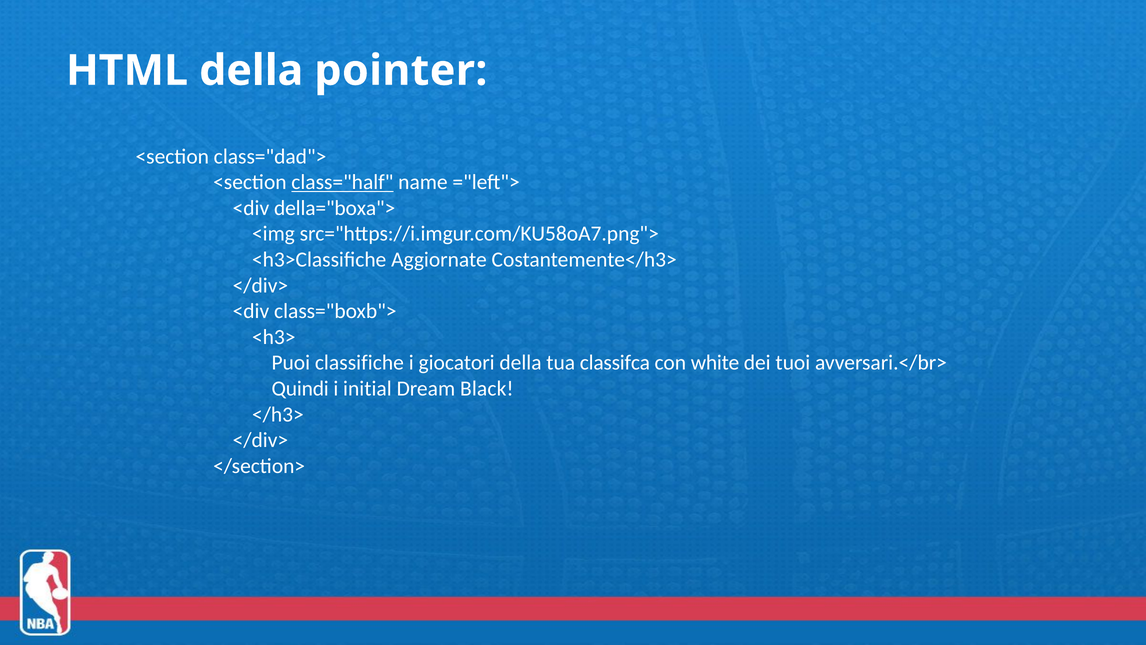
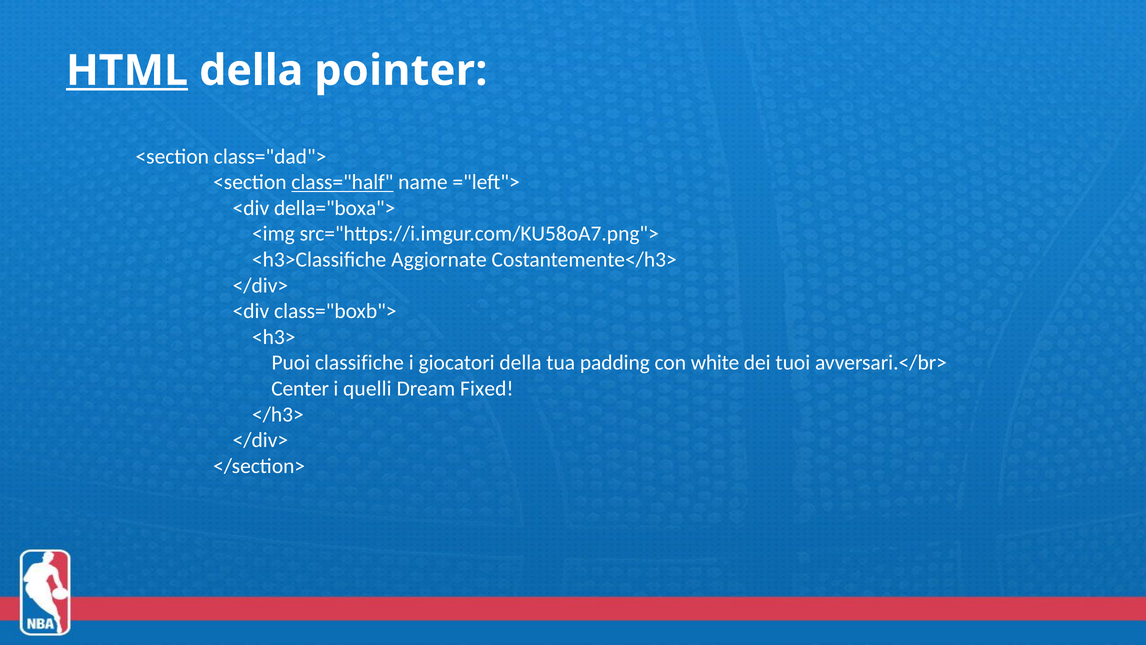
HTML underline: none -> present (127, 71)
classifca: classifca -> padding (615, 363)
Quindi: Quindi -> Center (300, 388)
initial: initial -> quelli (367, 388)
Black: Black -> Fixed (487, 388)
